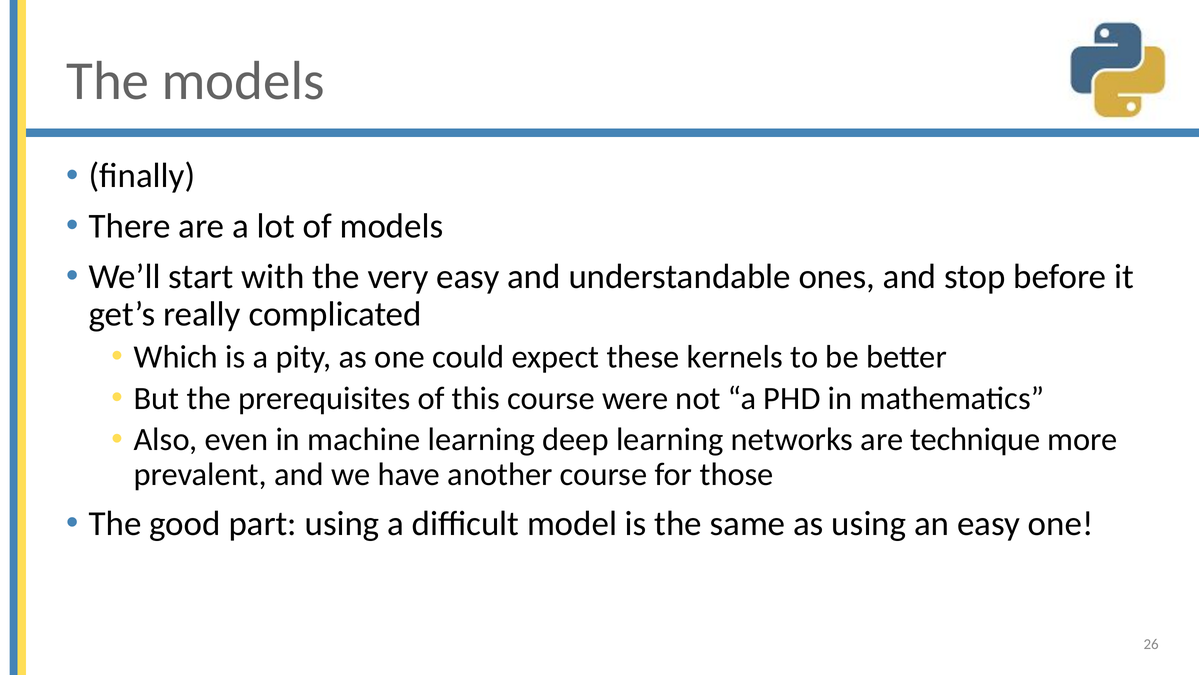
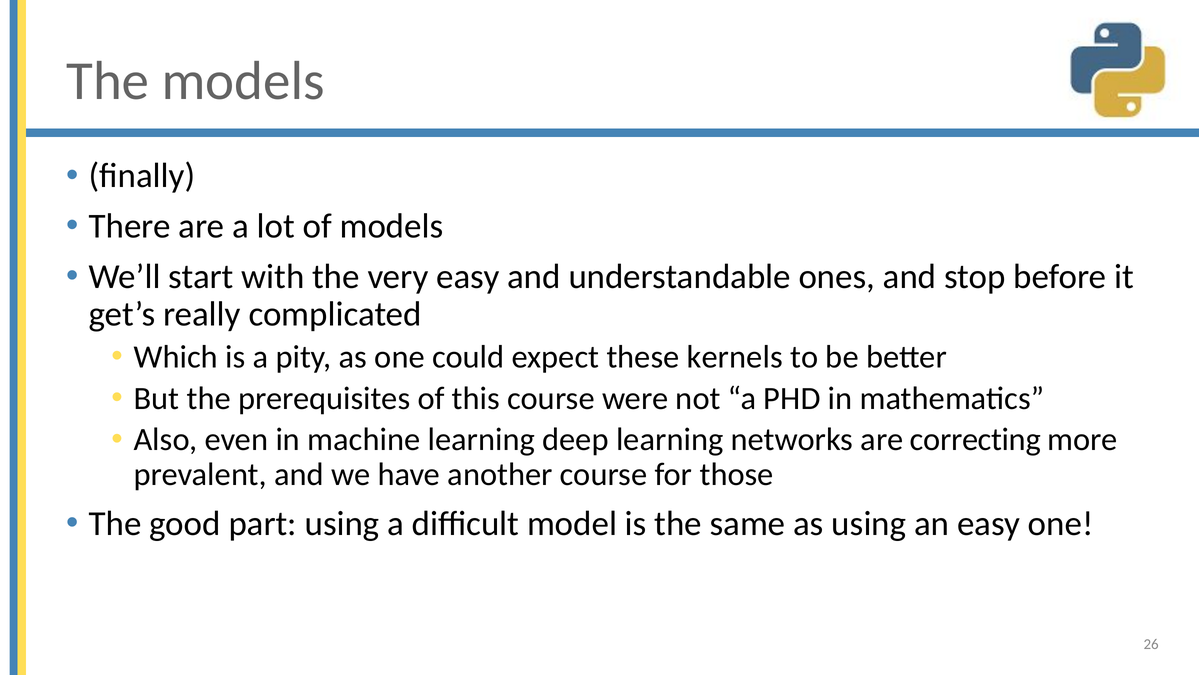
technique: technique -> correcting (975, 439)
